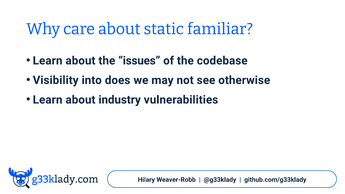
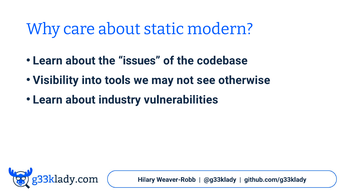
familiar: familiar -> modern (220, 29)
does: does -> tools (118, 80)
